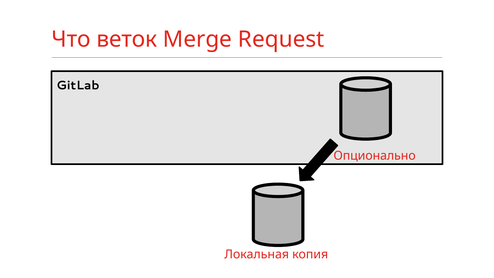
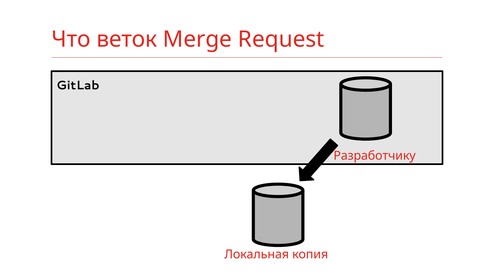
Опционально: Опционально -> Разработчику (375, 156)
